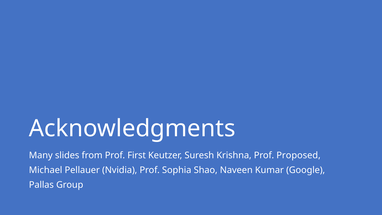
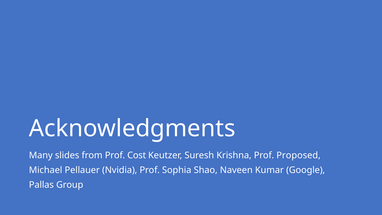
First: First -> Cost (137, 155)
